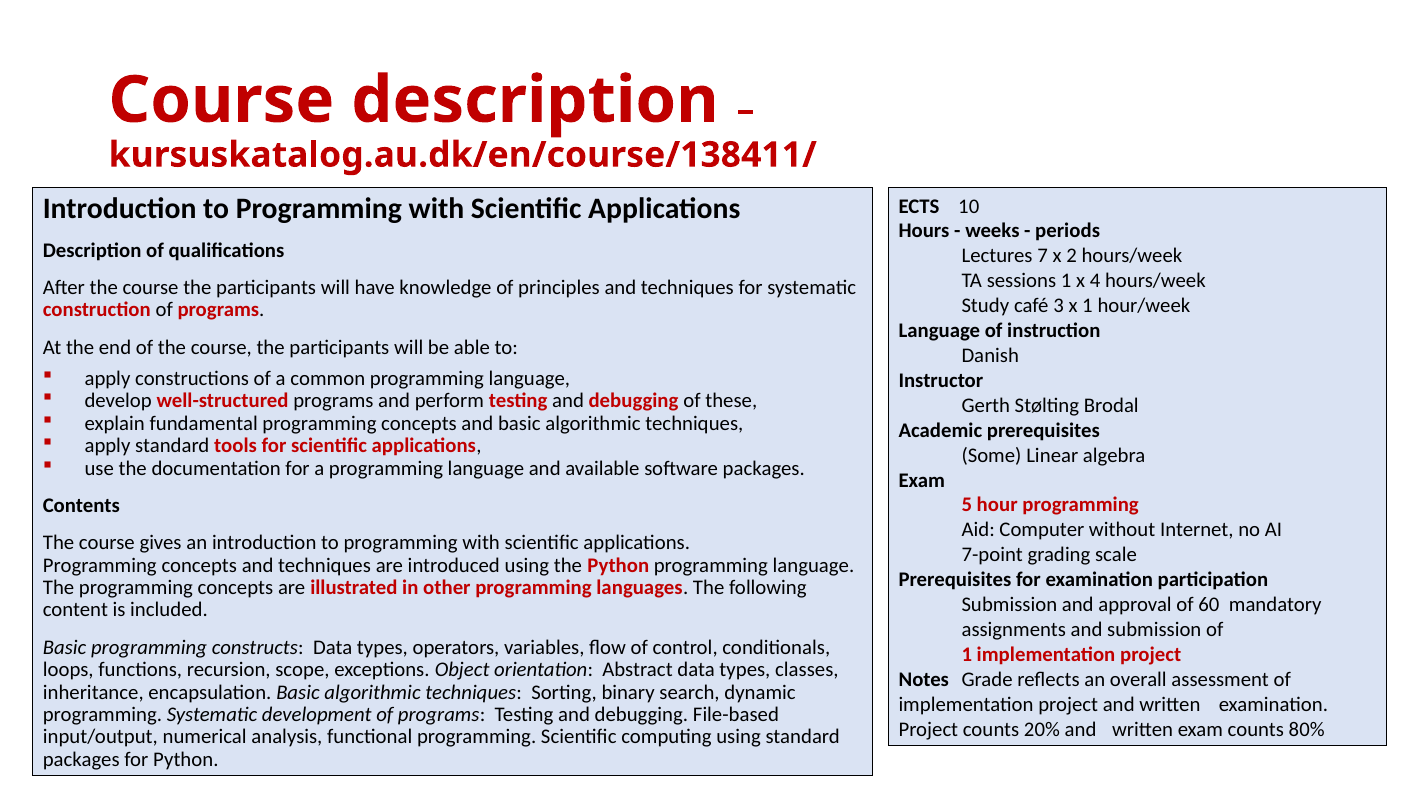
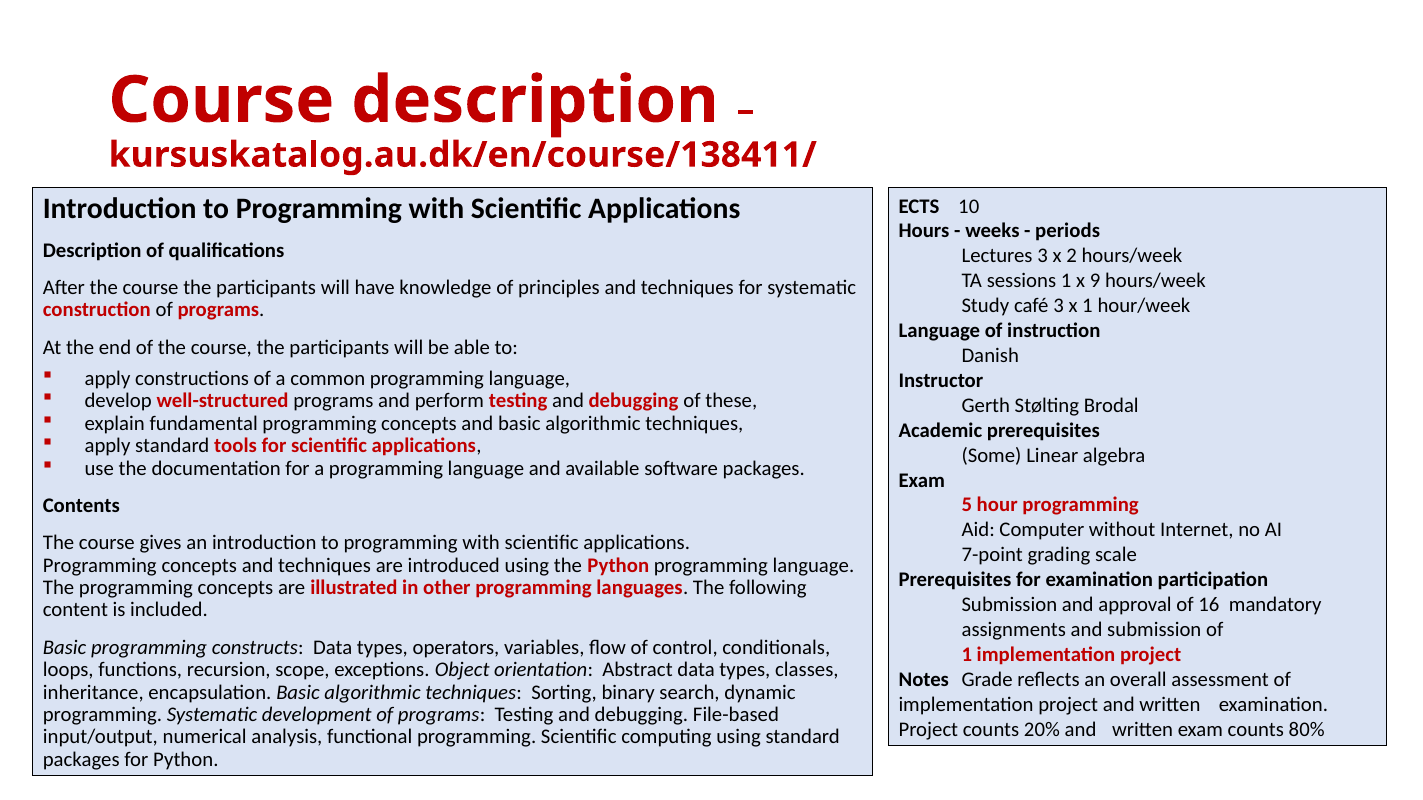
Lectures 7: 7 -> 3 (1043, 256)
4: 4 -> 9 (1095, 281)
60: 60 -> 16 (1209, 605)
